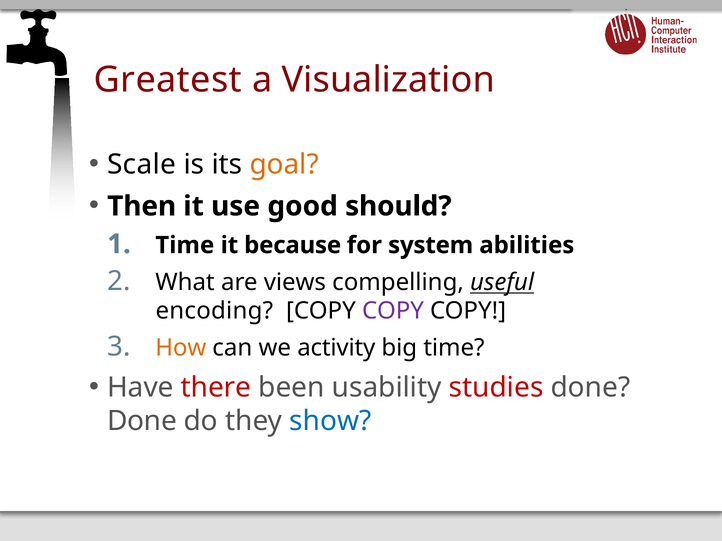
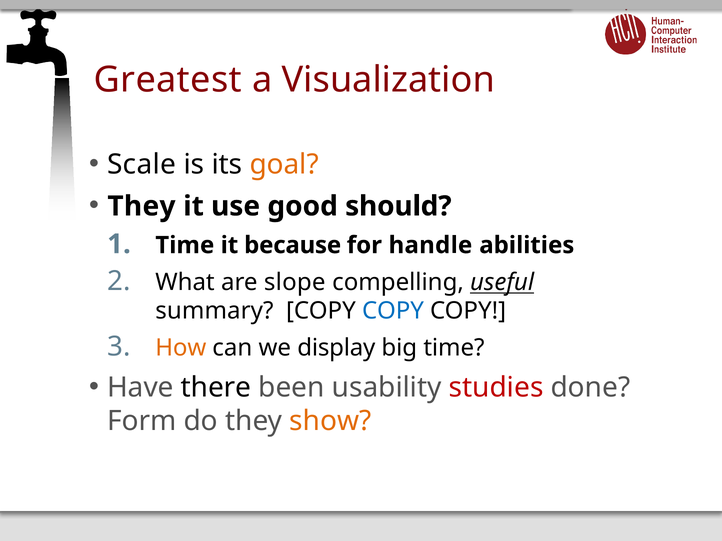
Then: Then -> They (141, 206)
system: system -> handle (430, 245)
views: views -> slope (295, 282)
encoding: encoding -> summary (214, 311)
COPY colour: purple -> blue (393, 311)
activity: activity -> display (336, 348)
there colour: red -> black (216, 388)
Done: Done -> Form (142, 421)
show colour: blue -> orange (330, 421)
